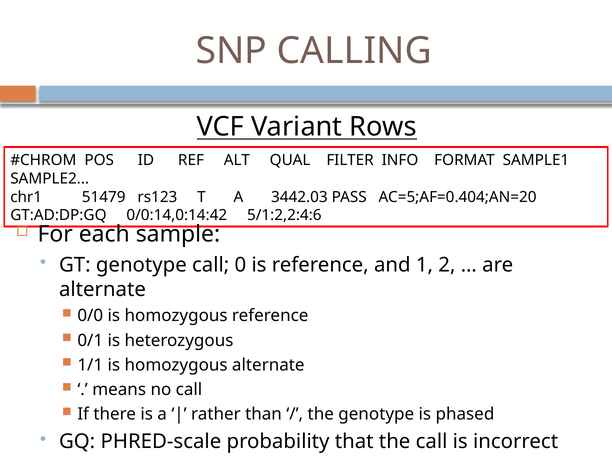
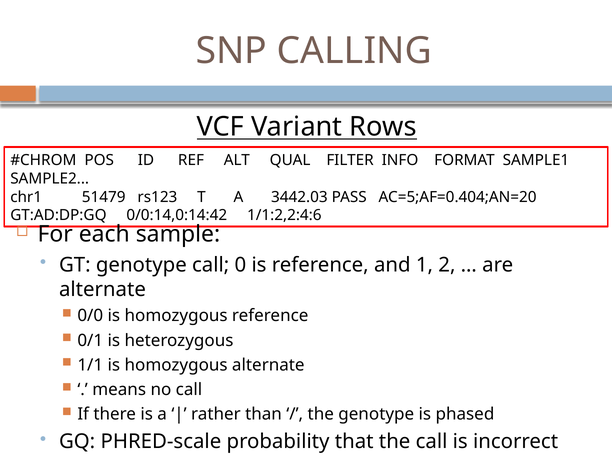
5/1:2,2:4:6: 5/1:2,2:4:6 -> 1/1:2,2:4:6 (284, 215)
